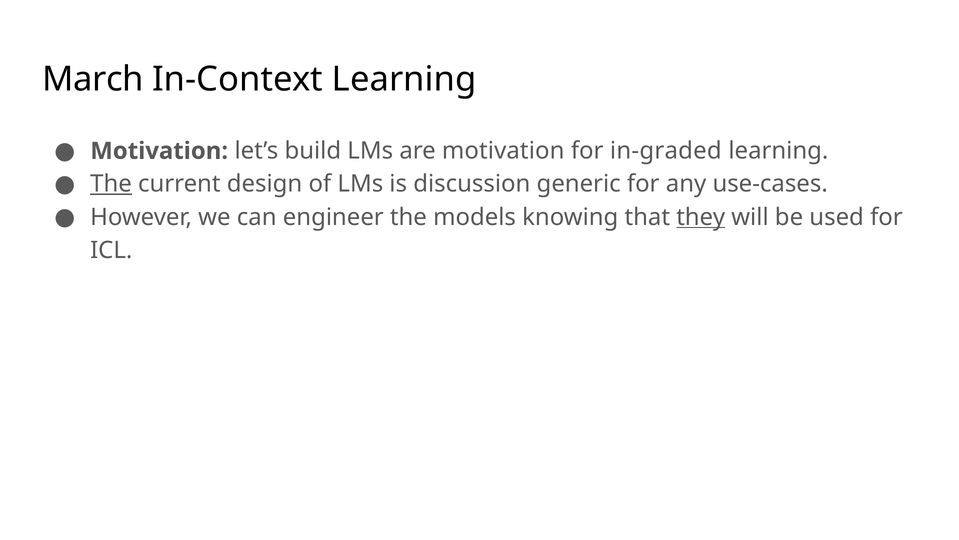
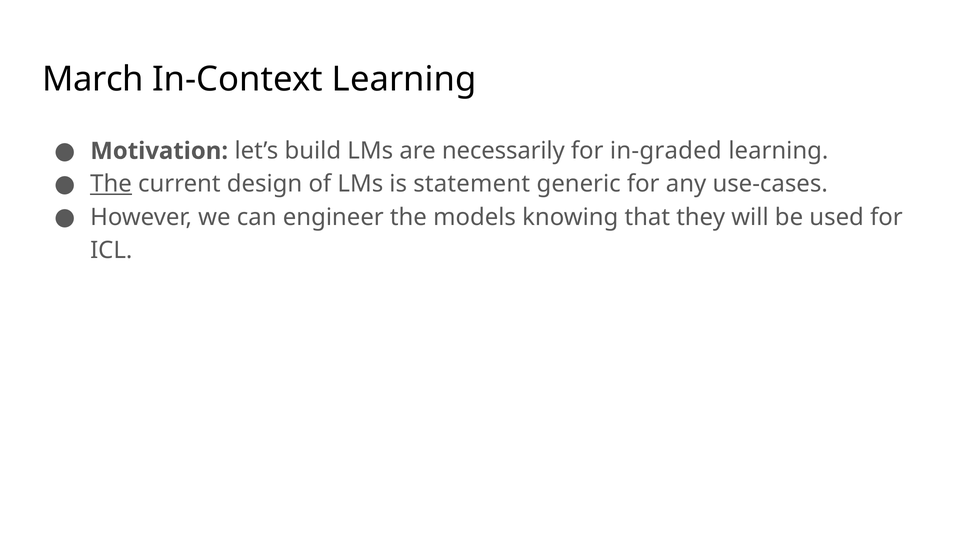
are motivation: motivation -> necessarily (503, 151)
discussion: discussion -> statement (472, 184)
they underline: present -> none (701, 217)
